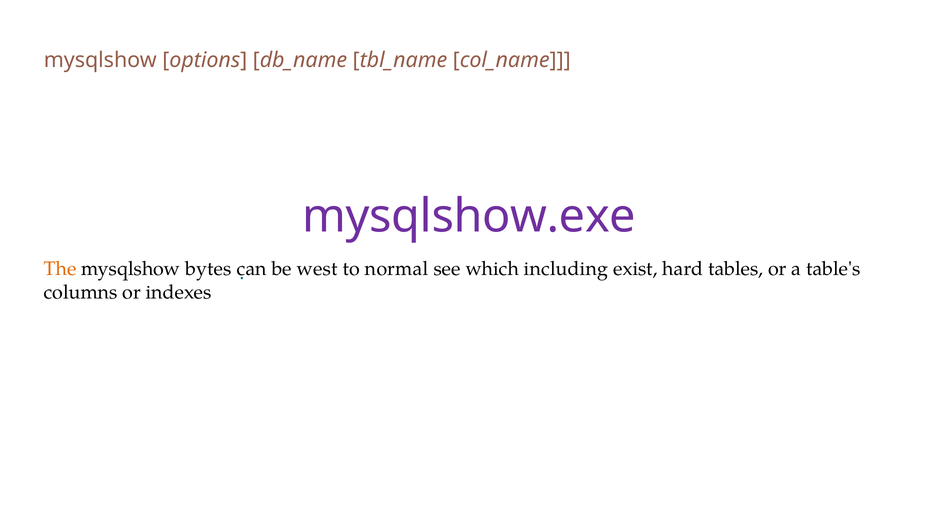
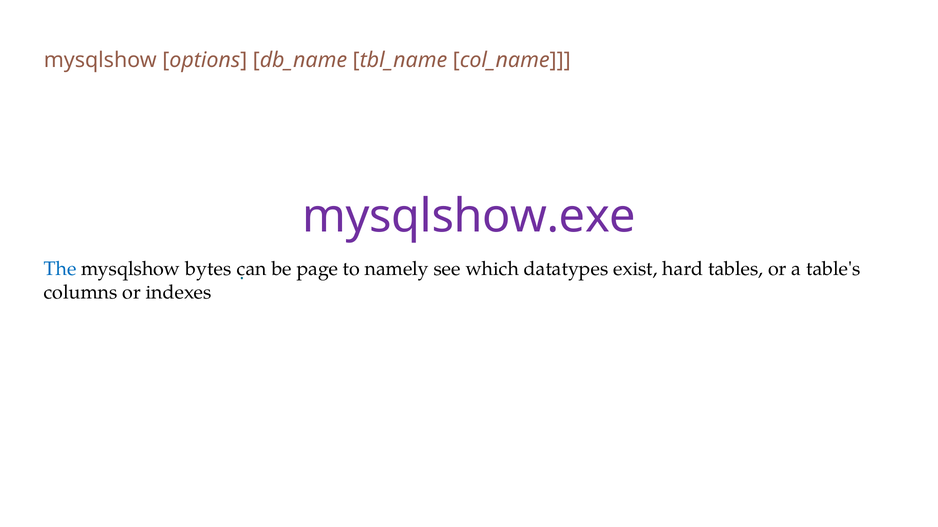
The colour: orange -> blue (60, 269)
west: west -> page (317, 269)
normal: normal -> namely (397, 269)
including: including -> datatypes (566, 269)
